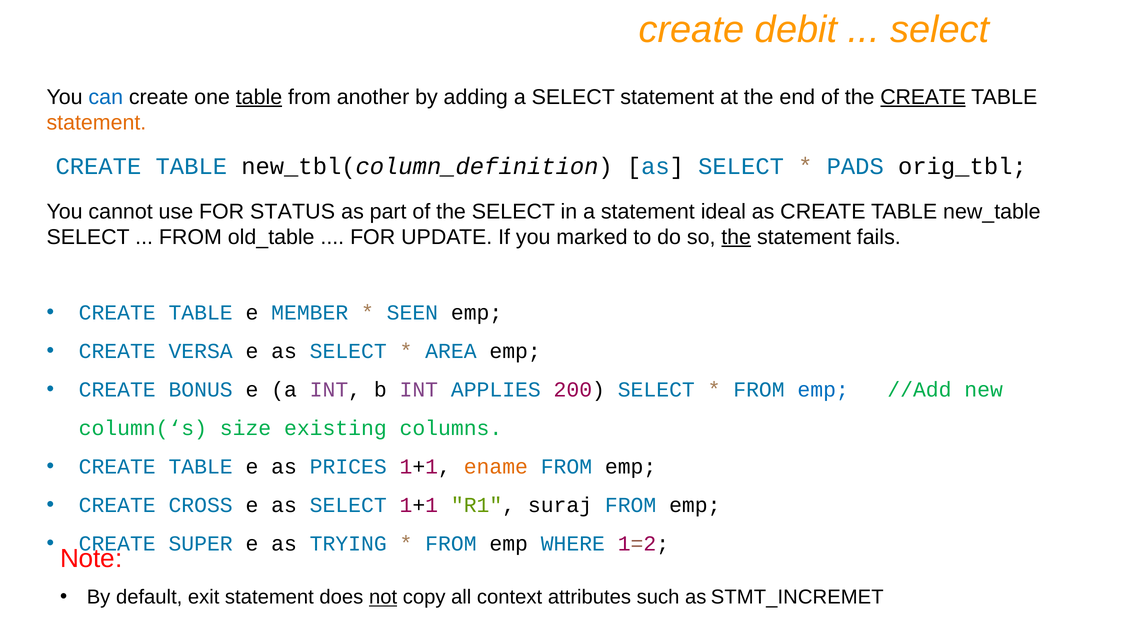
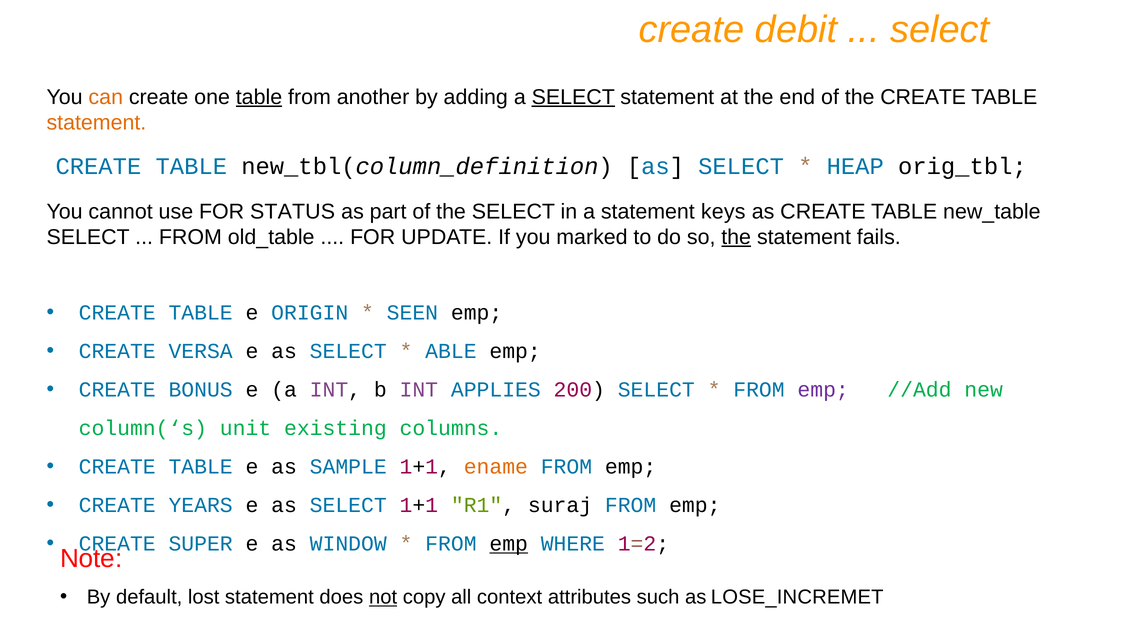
can colour: blue -> orange (106, 97)
SELECT underline: none -> present (573, 97)
CREATE underline: present -> none (923, 97)
PADS: PADS -> HEAP (855, 166)
ideal: ideal -> keys (723, 211)
MEMBER: MEMBER -> ORIGIN (310, 312)
AREA: AREA -> ABLE (451, 351)
emp colour: blue -> purple (823, 390)
size: size -> unit (246, 428)
PRICES: PRICES -> SAMPLE (348, 467)
CROSS: CROSS -> YEARS (201, 505)
TRYING: TRYING -> WINDOW (348, 544)
emp underline: none -> present (509, 544)
exit: exit -> lost (204, 597)
STMT_INCREMET: STMT_INCREMET -> LOSE_INCREMET (797, 597)
